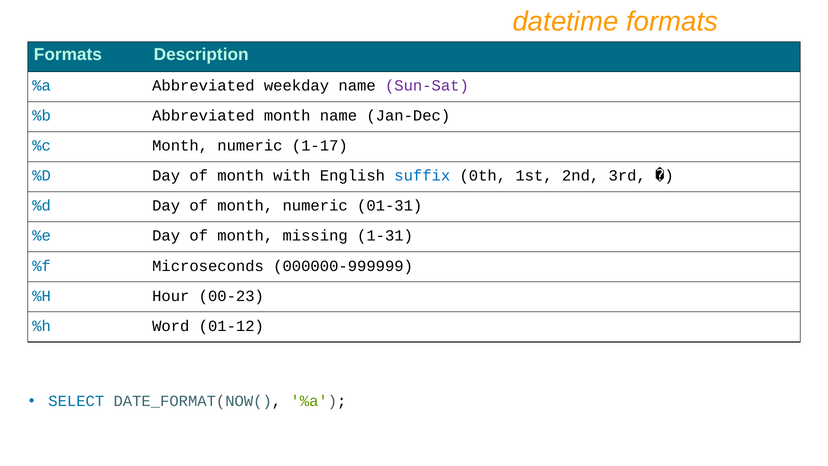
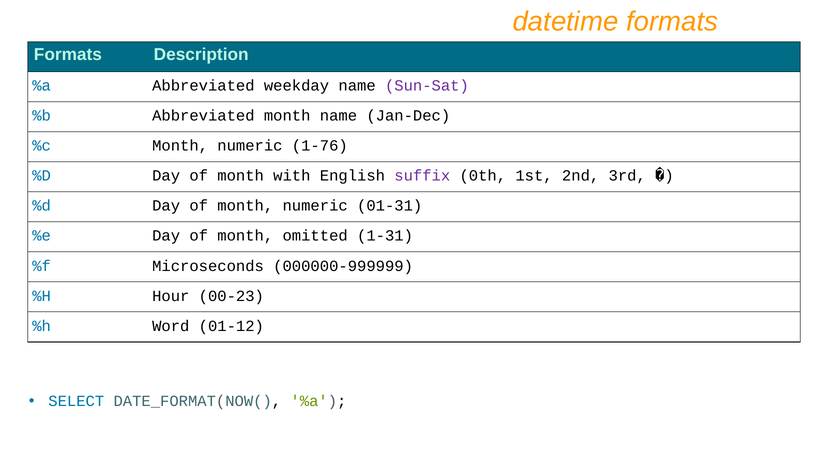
1-17: 1-17 -> 1-76 (320, 146)
suffix colour: blue -> purple (422, 176)
missing: missing -> omitted (315, 236)
